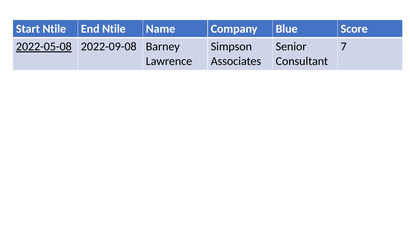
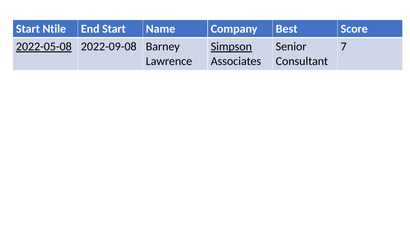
End Ntile: Ntile -> Start (114, 29)
Blue: Blue -> Best (287, 29)
Simpson underline: none -> present (231, 47)
